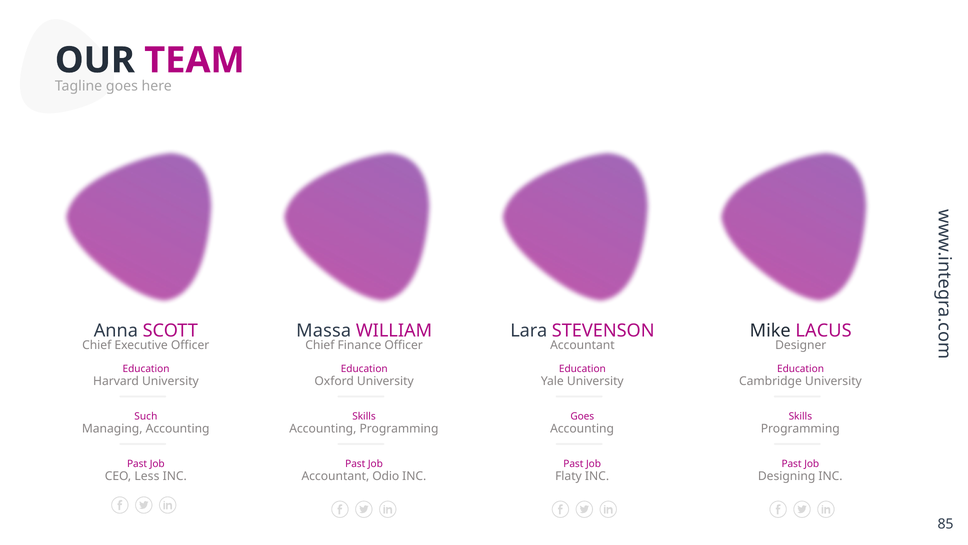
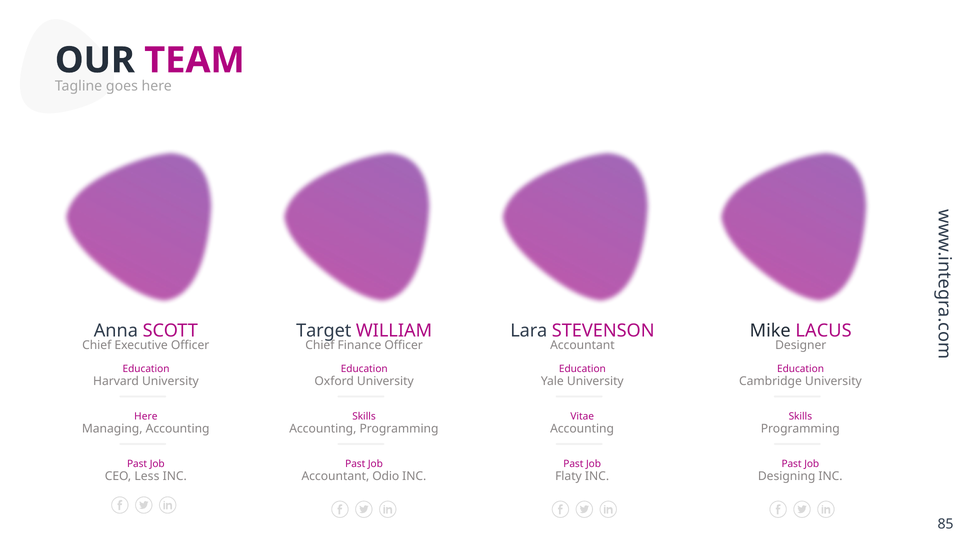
Massa: Massa -> Target (324, 330)
Such: Such -> Here (146, 416)
Goes: Goes -> Vitae (582, 416)
